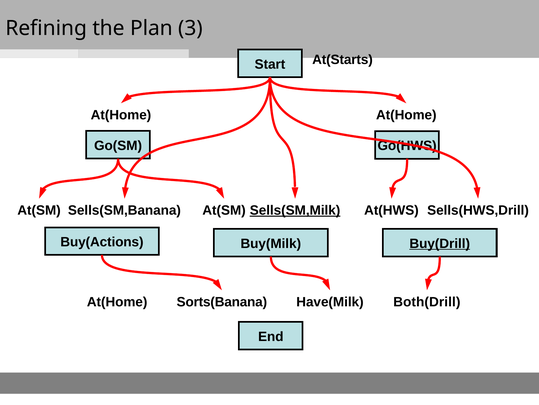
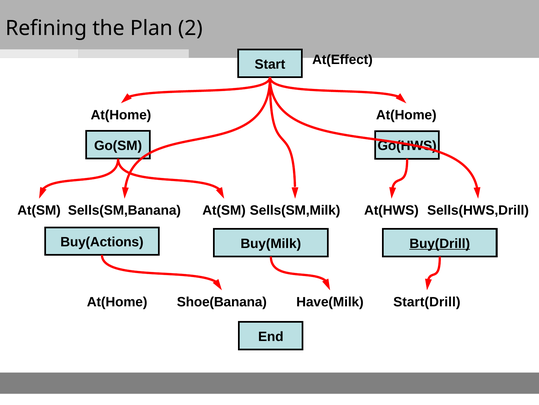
3: 3 -> 2 (190, 28)
At(Starts: At(Starts -> At(Effect (342, 59)
Sells(SM,Milk underline: present -> none (295, 210)
Sorts(Banana: Sorts(Banana -> Shoe(Banana (222, 301)
Both(Drill: Both(Drill -> Start(Drill (427, 301)
